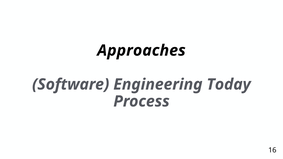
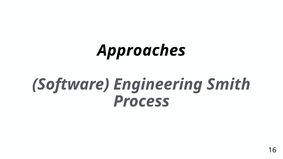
Today: Today -> Smith (229, 84)
